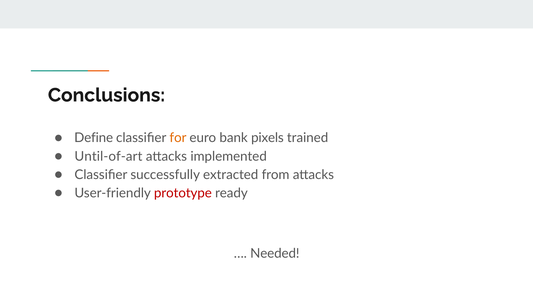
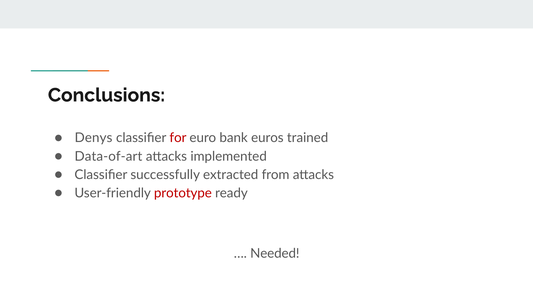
Define: Define -> Denys (94, 138)
for colour: orange -> red (178, 138)
pixels: pixels -> euros (267, 138)
Until-of-art: Until-of-art -> Data-of-art (108, 156)
